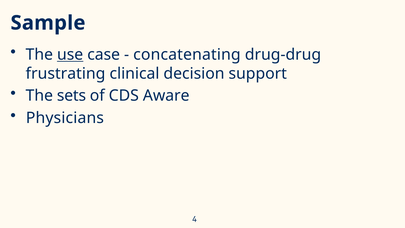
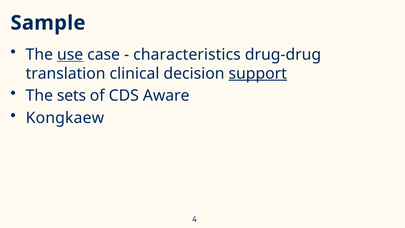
concatenating: concatenating -> characteristics (187, 54)
frustrating: frustrating -> translation (66, 73)
support underline: none -> present (258, 73)
Physicians: Physicians -> Kongkaew (65, 118)
